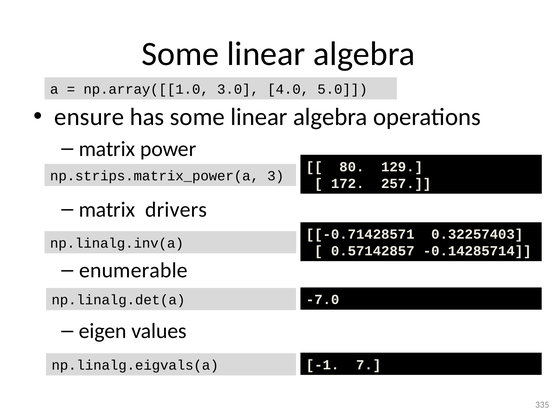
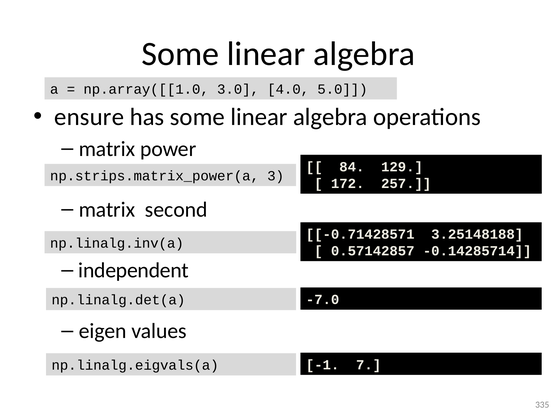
80: 80 -> 84 (352, 167)
drivers: drivers -> second (176, 210)
0.32257403: 0.32257403 -> 3.25148188 (477, 234)
enumerable: enumerable -> independent (134, 270)
